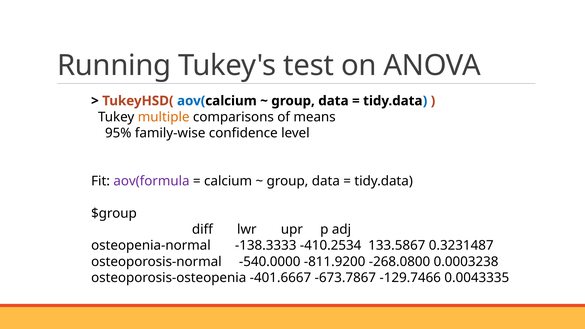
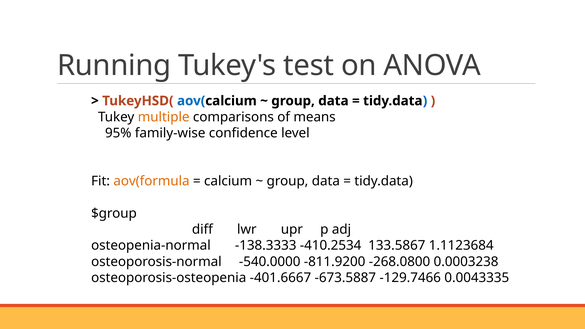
aov(formula colour: purple -> orange (151, 181)
0.3231487: 0.3231487 -> 1.1123684 (461, 246)
-673.7867: -673.7867 -> -673.5887 (345, 278)
